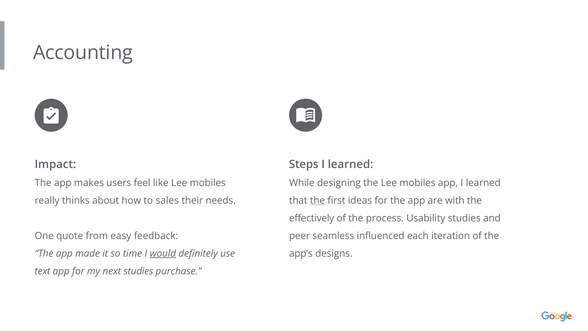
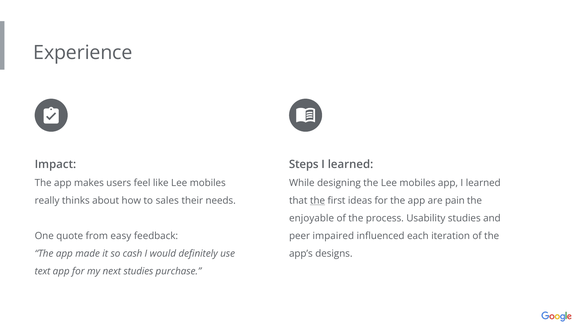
Accounting: Accounting -> Experience (83, 53)
with: with -> pain (455, 200)
effectively: effectively -> enjoyable (312, 218)
seamless: seamless -> impaired (333, 236)
time: time -> cash (133, 253)
would underline: present -> none (163, 253)
